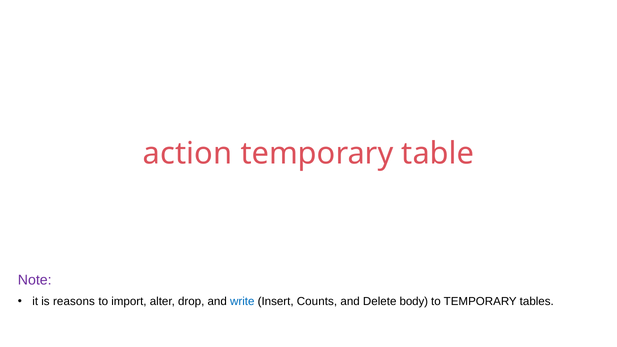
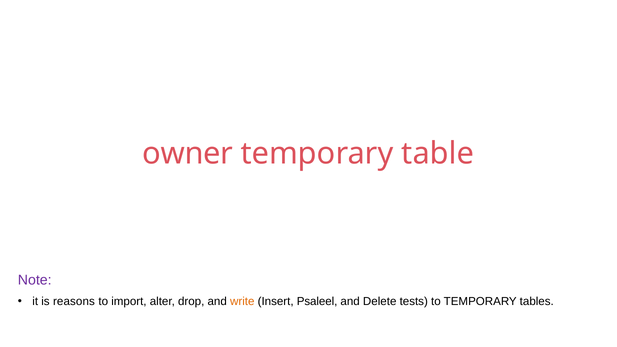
action: action -> owner (188, 153)
write colour: blue -> orange (242, 301)
Counts: Counts -> Psaleel (317, 301)
body: body -> tests (414, 301)
